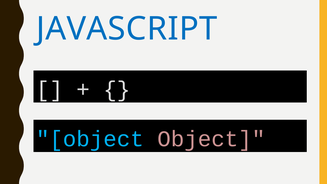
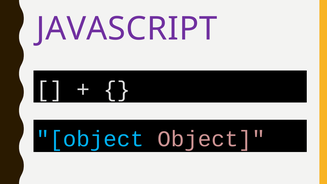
JAVASCRIPT colour: blue -> purple (127, 29)
